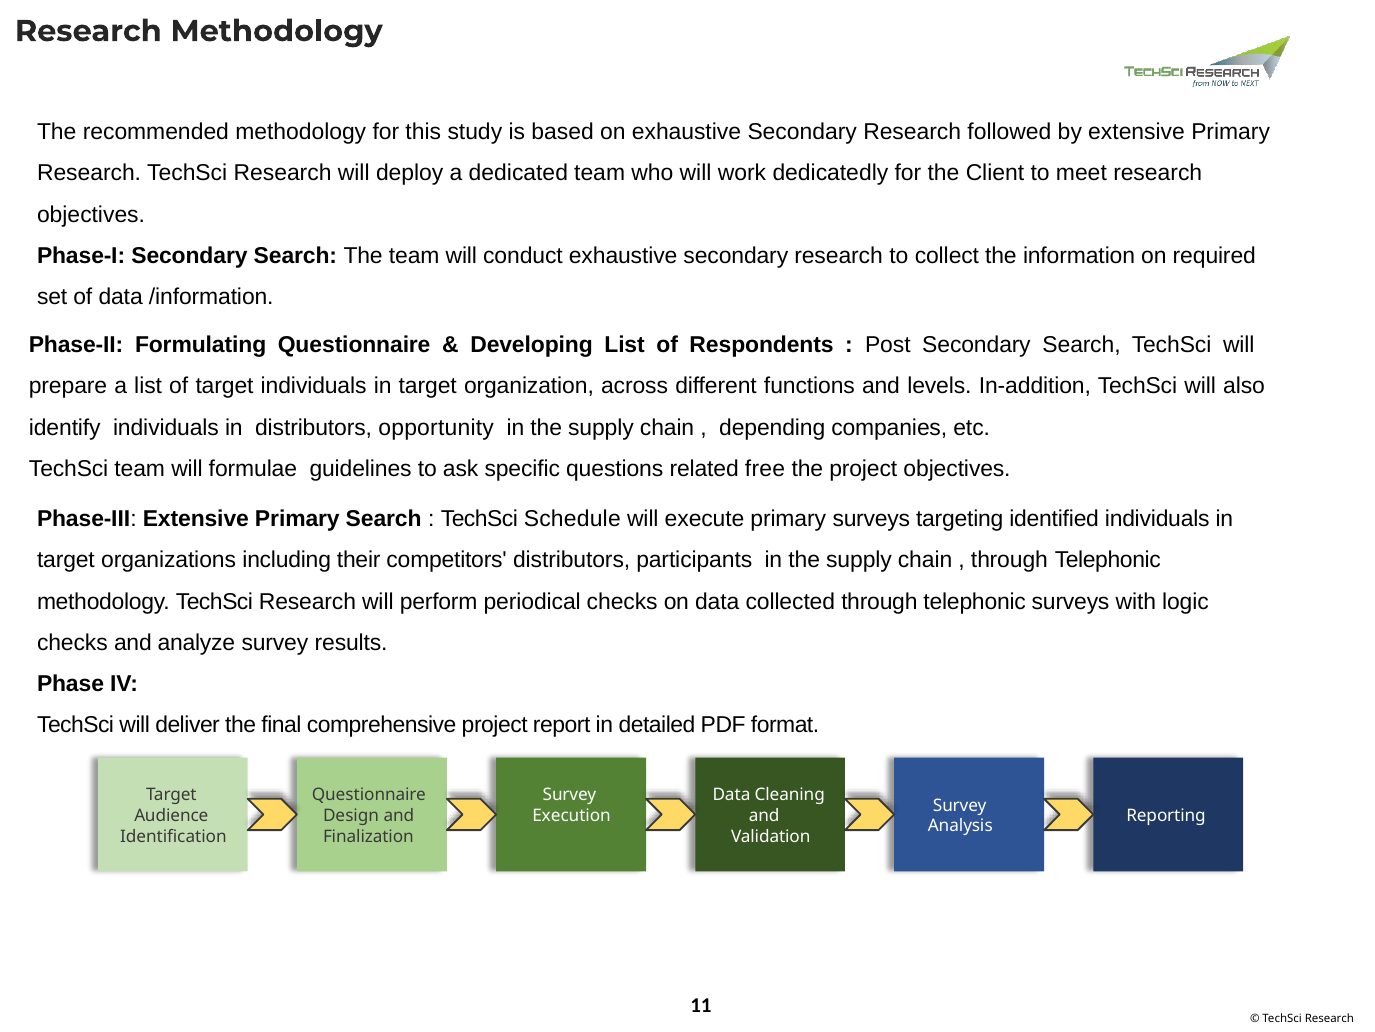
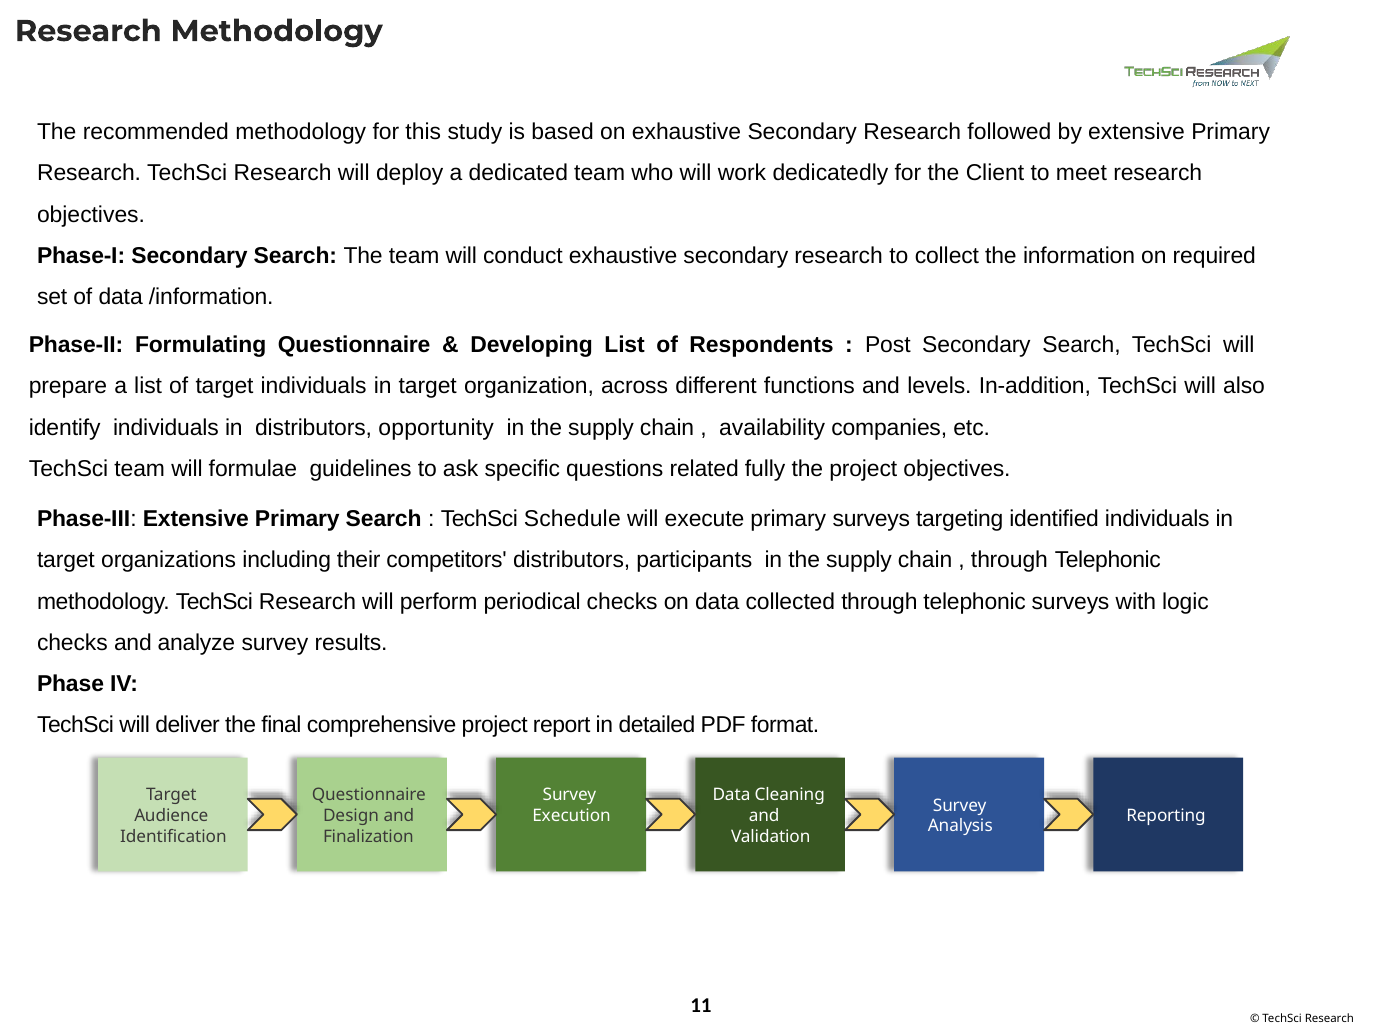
depending: depending -> availability (772, 427)
free: free -> fully (765, 469)
